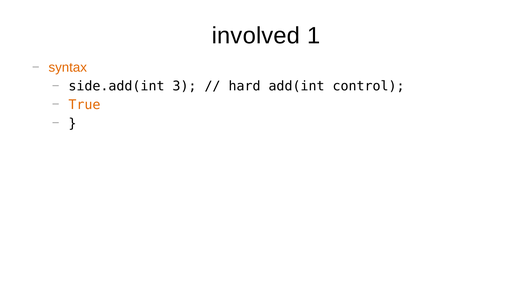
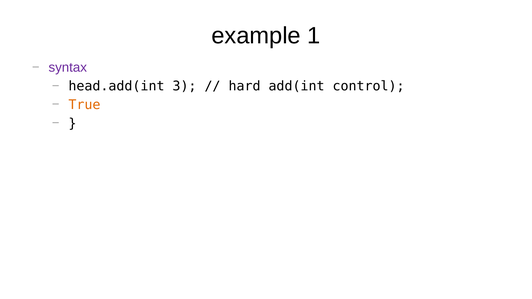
involved: involved -> example (256, 36)
syntax colour: orange -> purple (68, 68)
side.add(int: side.add(int -> head.add(int (116, 86)
